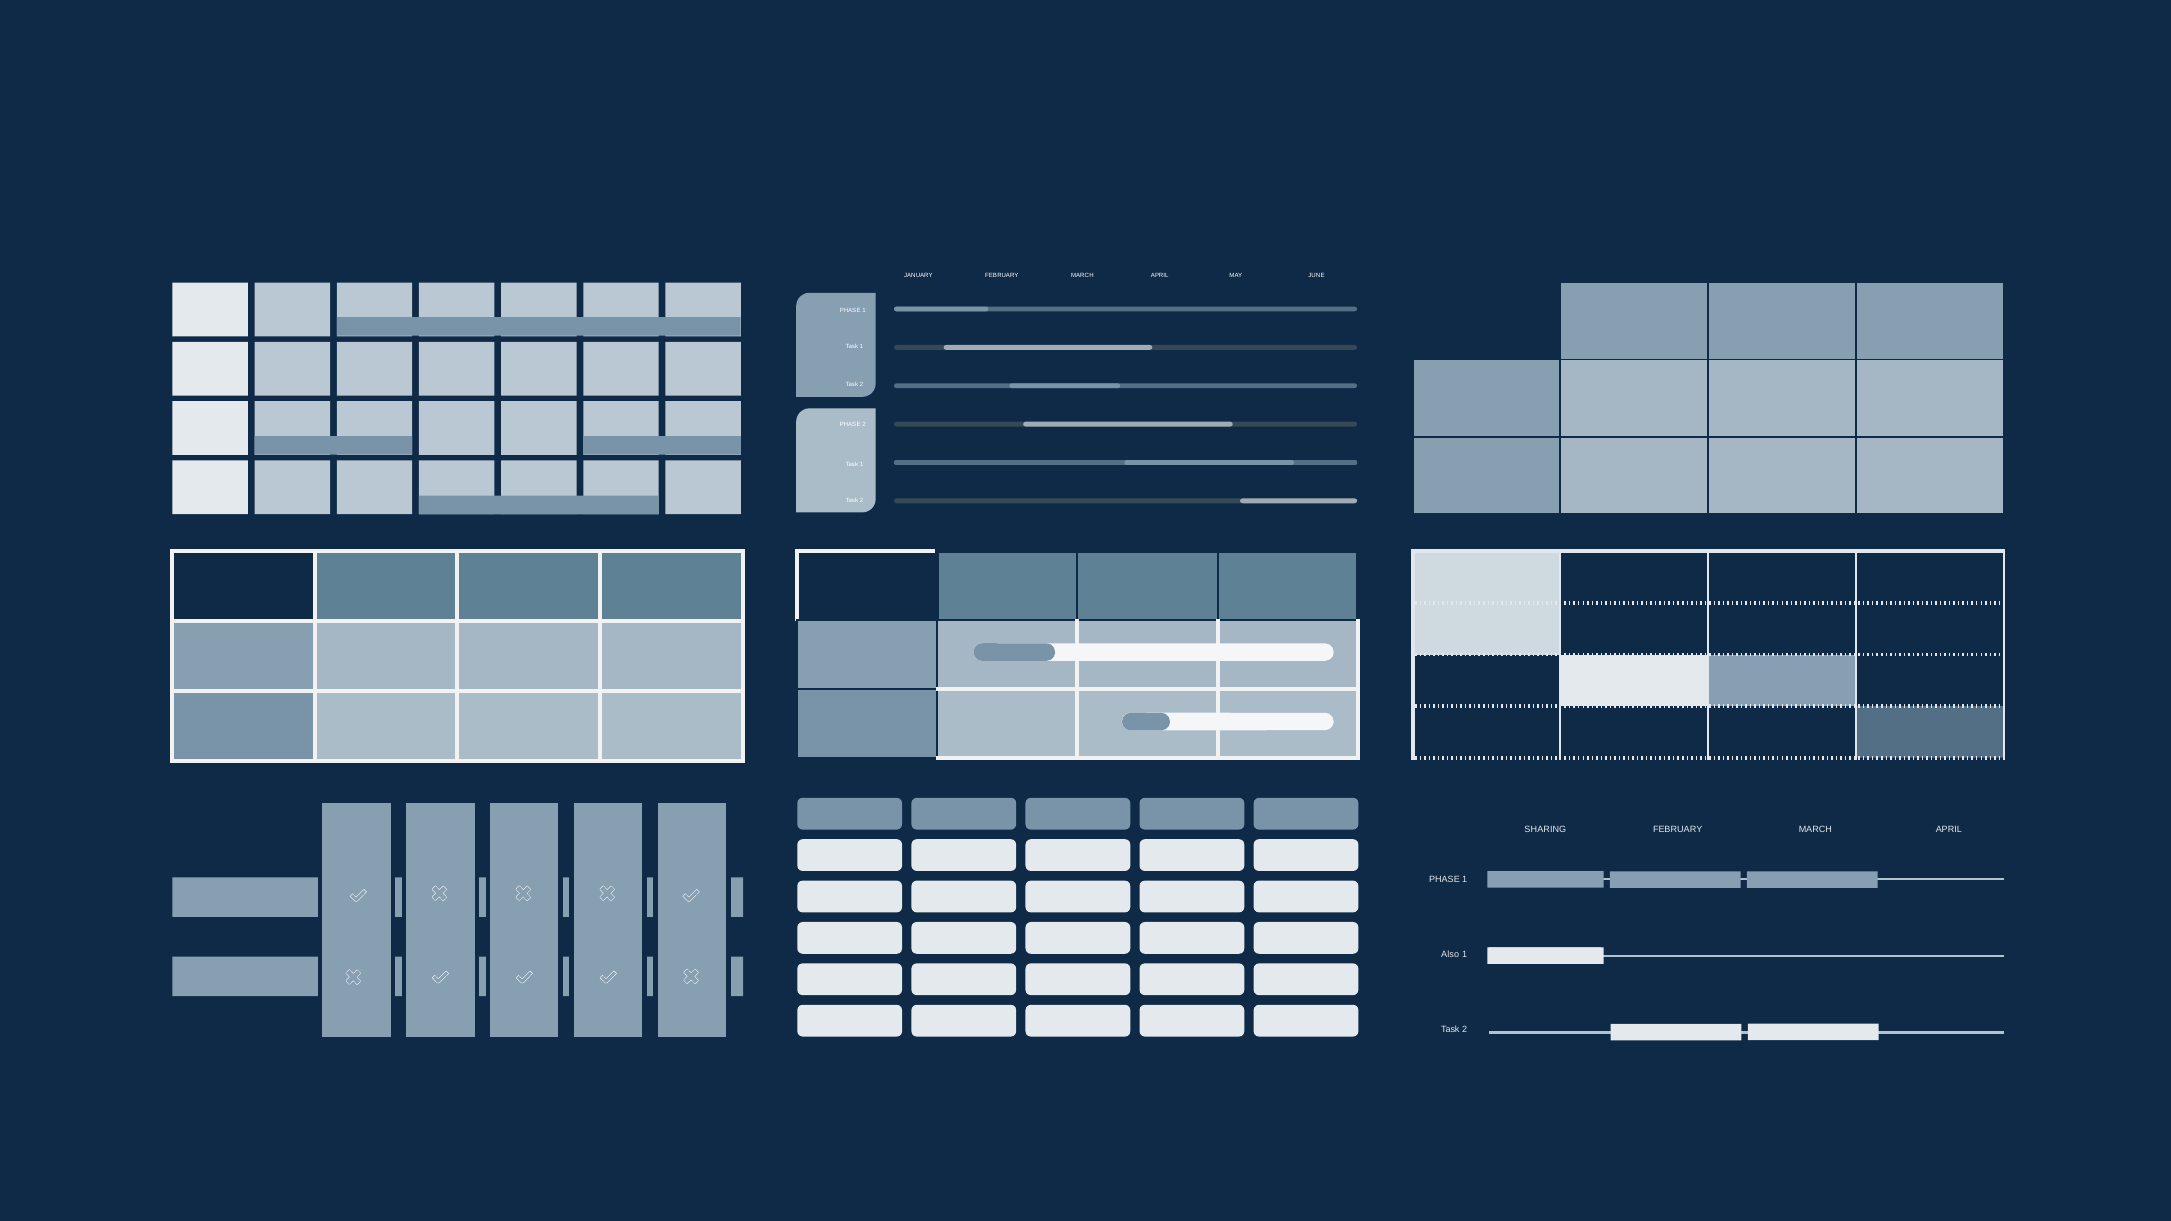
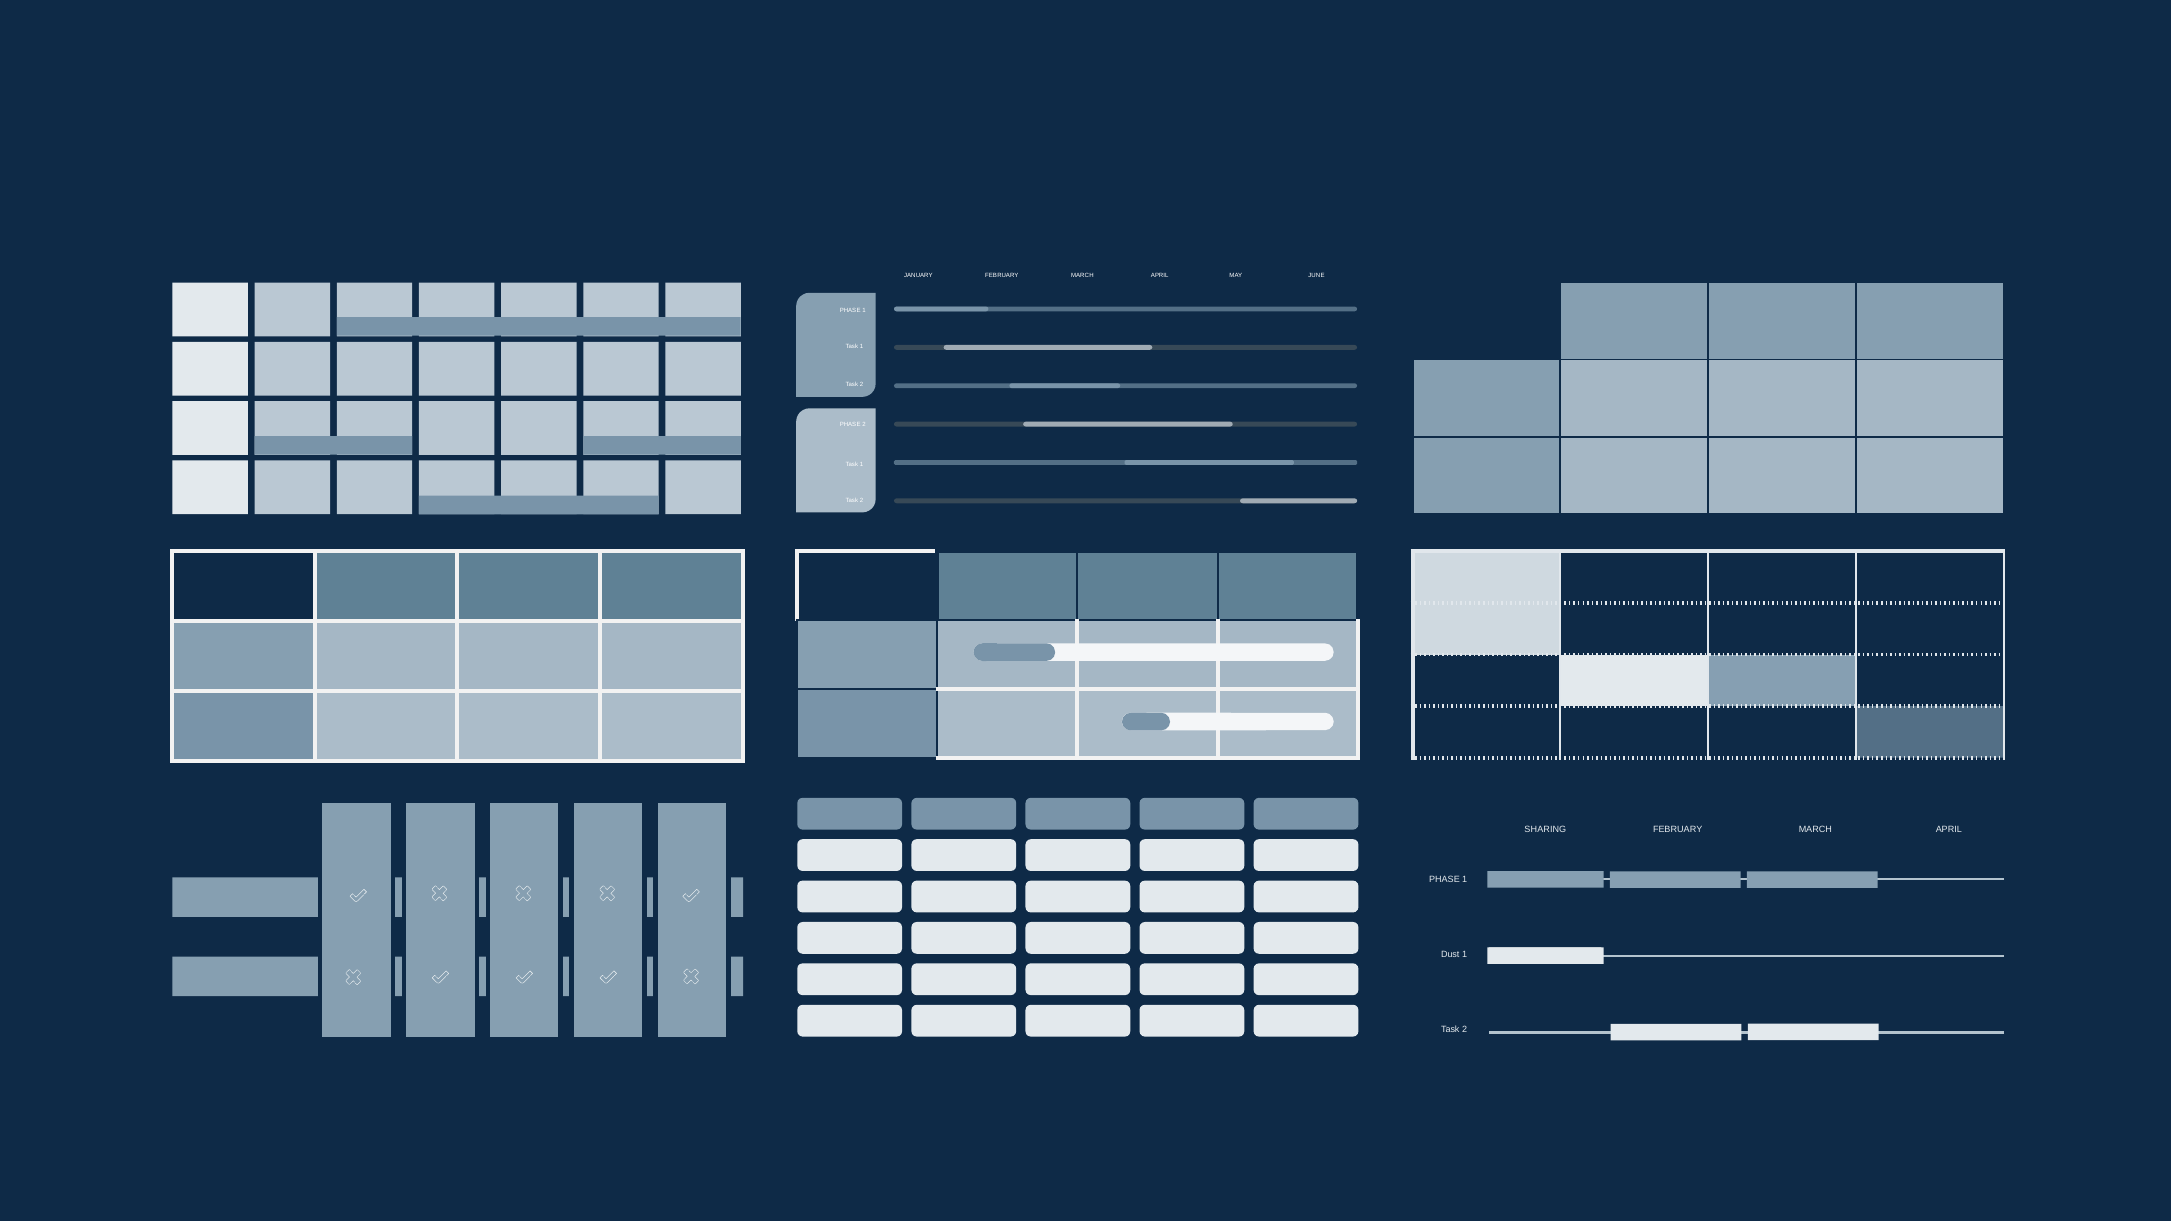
Also: Also -> Dust (1450, 955)
